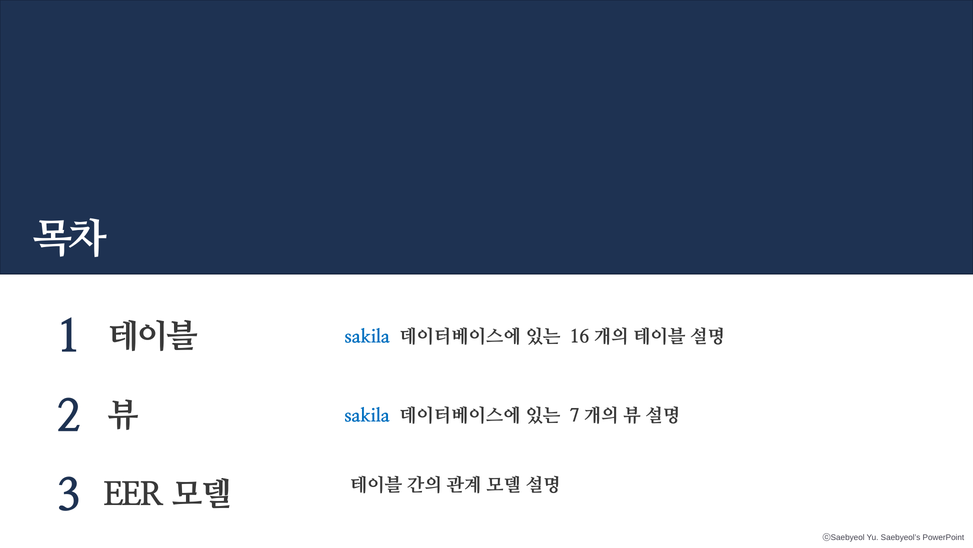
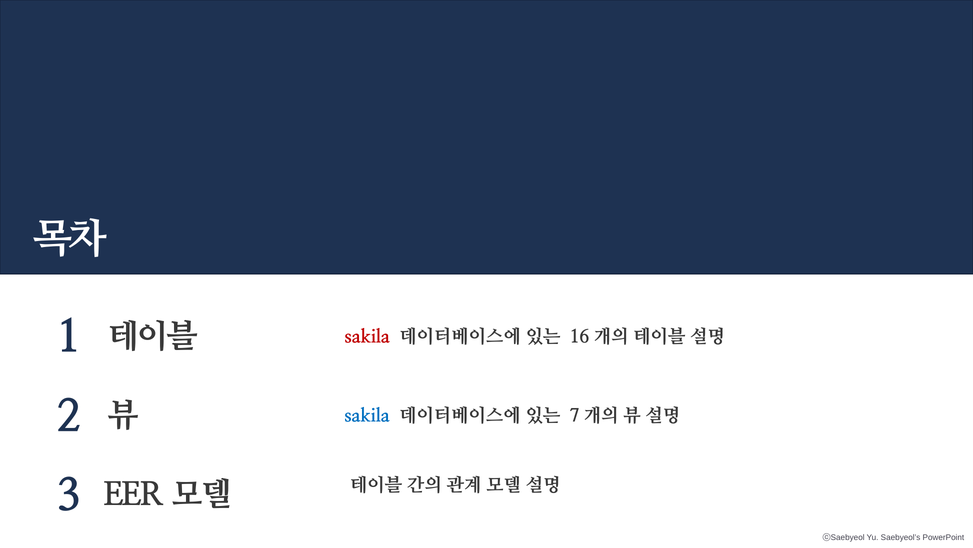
sakila colour: blue -> red (367, 336)
